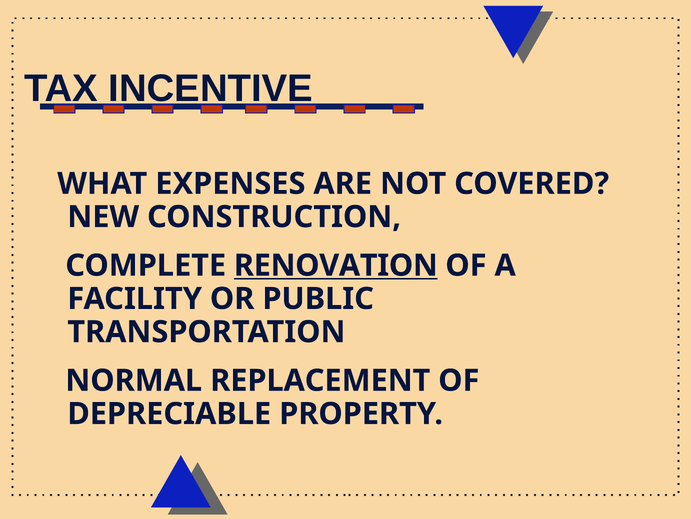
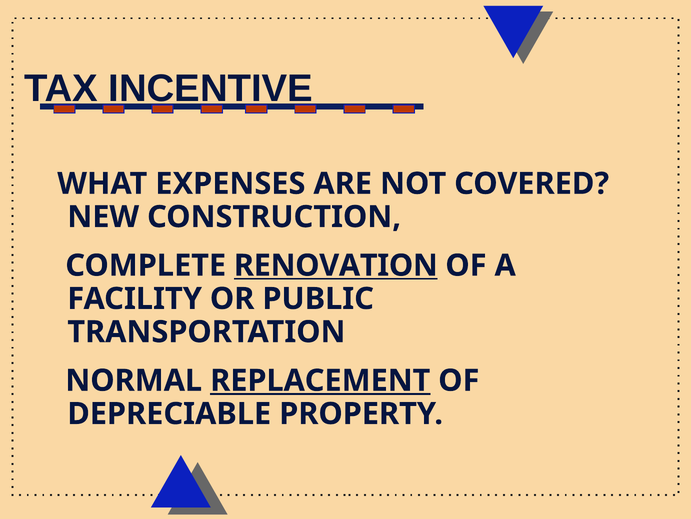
REPLACEMENT underline: none -> present (320, 380)
